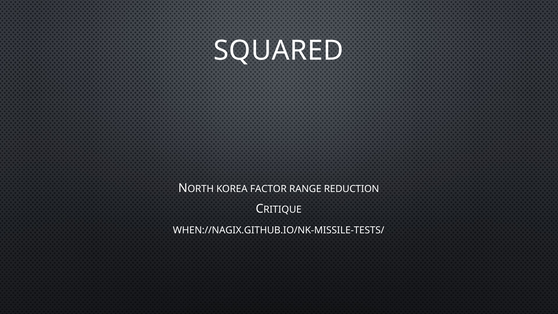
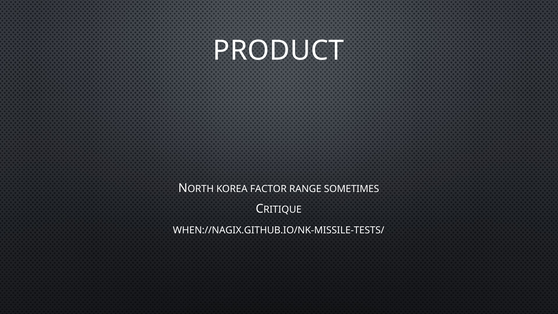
SQUARED: SQUARED -> PRODUCT (279, 50)
REDUCTION: REDUCTION -> SOMETIMES (352, 189)
